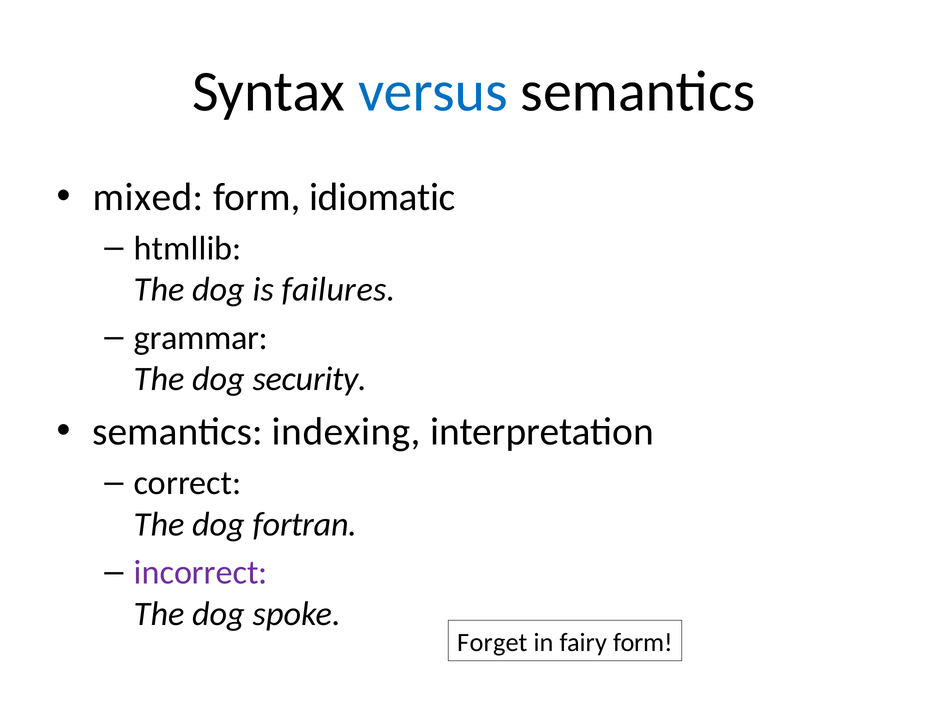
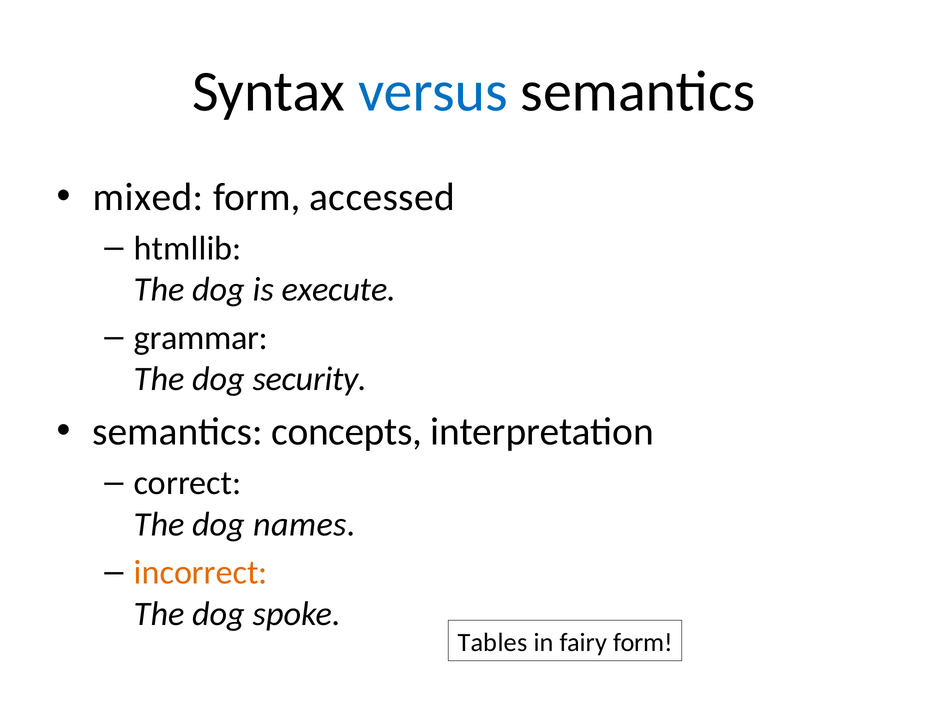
idiomatic: idiomatic -> accessed (382, 197)
failures: failures -> execute (339, 289)
indexing: indexing -> concepts (347, 432)
fortran: fortran -> names (305, 524)
incorrect colour: purple -> orange (201, 573)
Forget: Forget -> Tables (493, 642)
